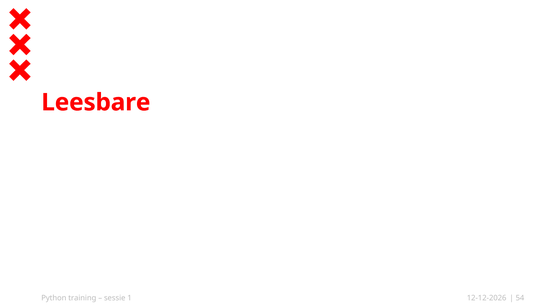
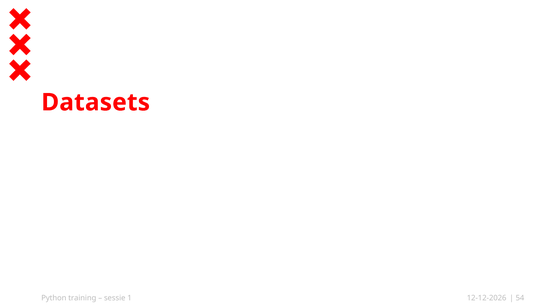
Leesbare: Leesbare -> Datasets (96, 102)
